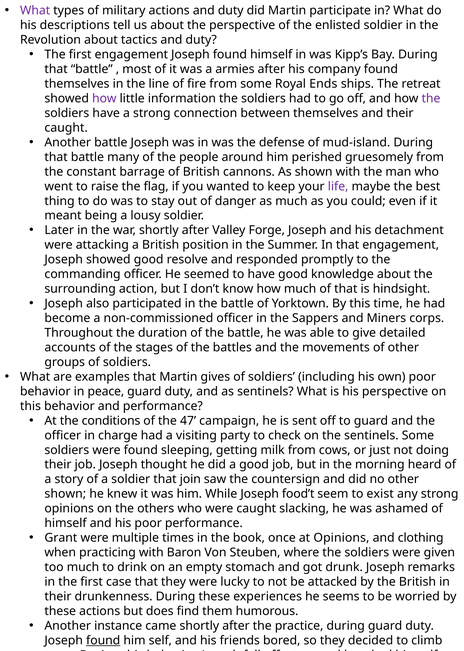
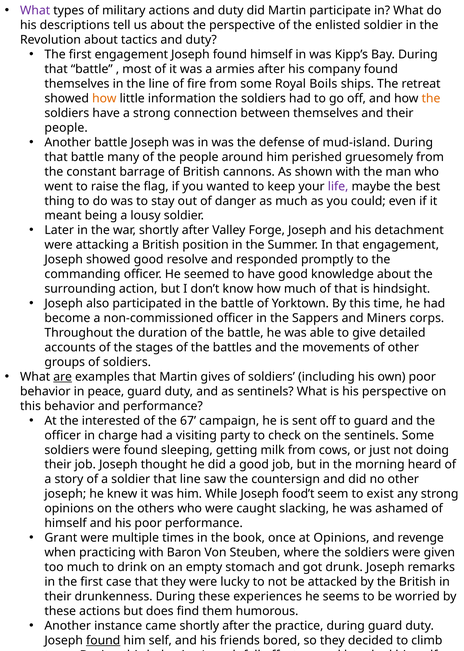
Ends: Ends -> Boils (323, 84)
how colour: purple -> orange (104, 98)
the colour: purple -> orange (431, 98)
caught: caught -> people (66, 128)
are underline: none -> present (63, 377)
conditions: conditions -> interested (111, 421)
47: 47 -> 67 (188, 421)
that join: join -> line (190, 479)
shown: shown -> joseph (65, 494)
clothing: clothing -> revenge (421, 538)
